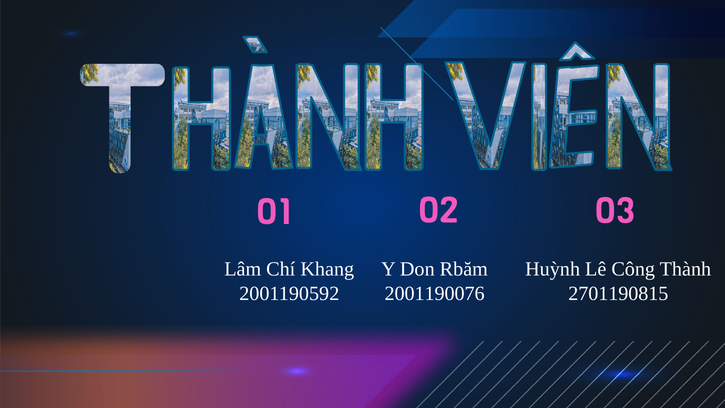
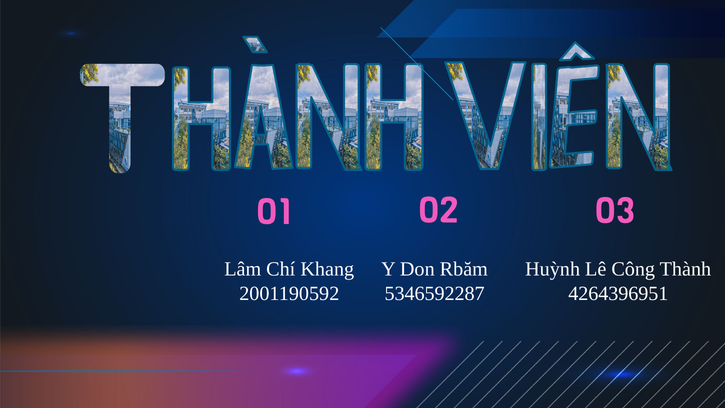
2001190076: 2001190076 -> 5346592287 (435, 293)
2701190815: 2701190815 -> 4264396951 (618, 293)
